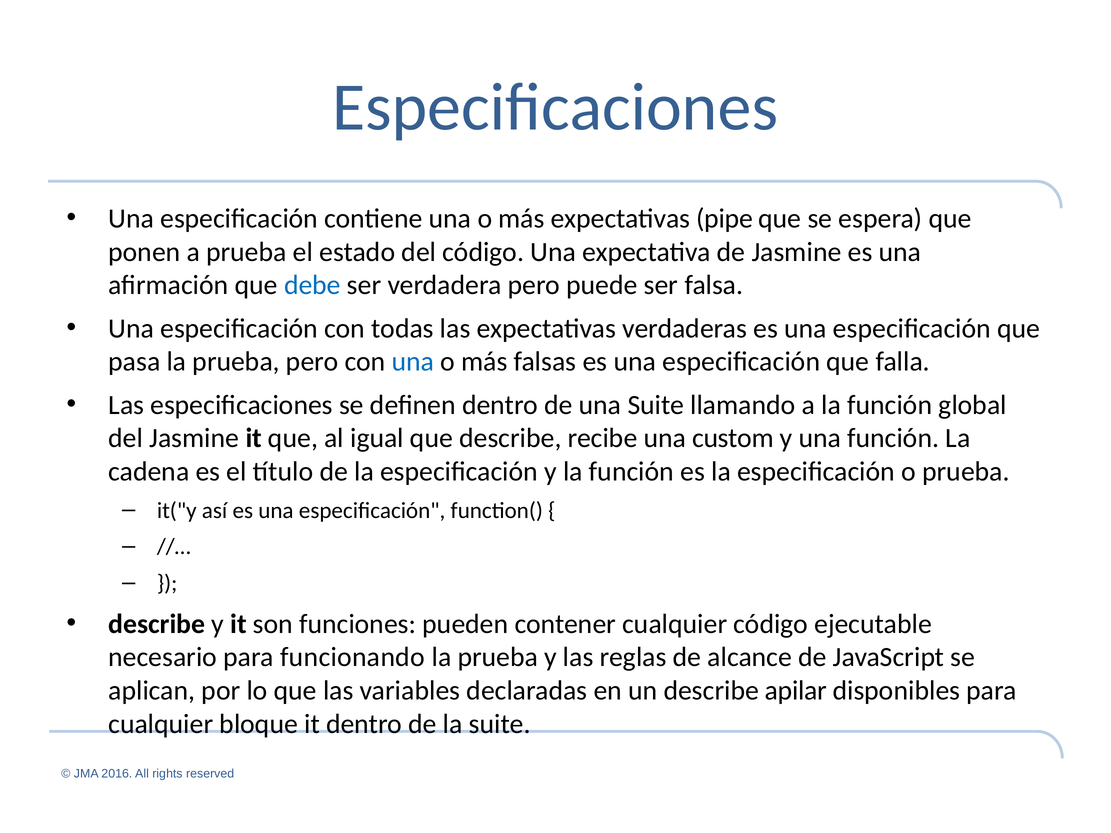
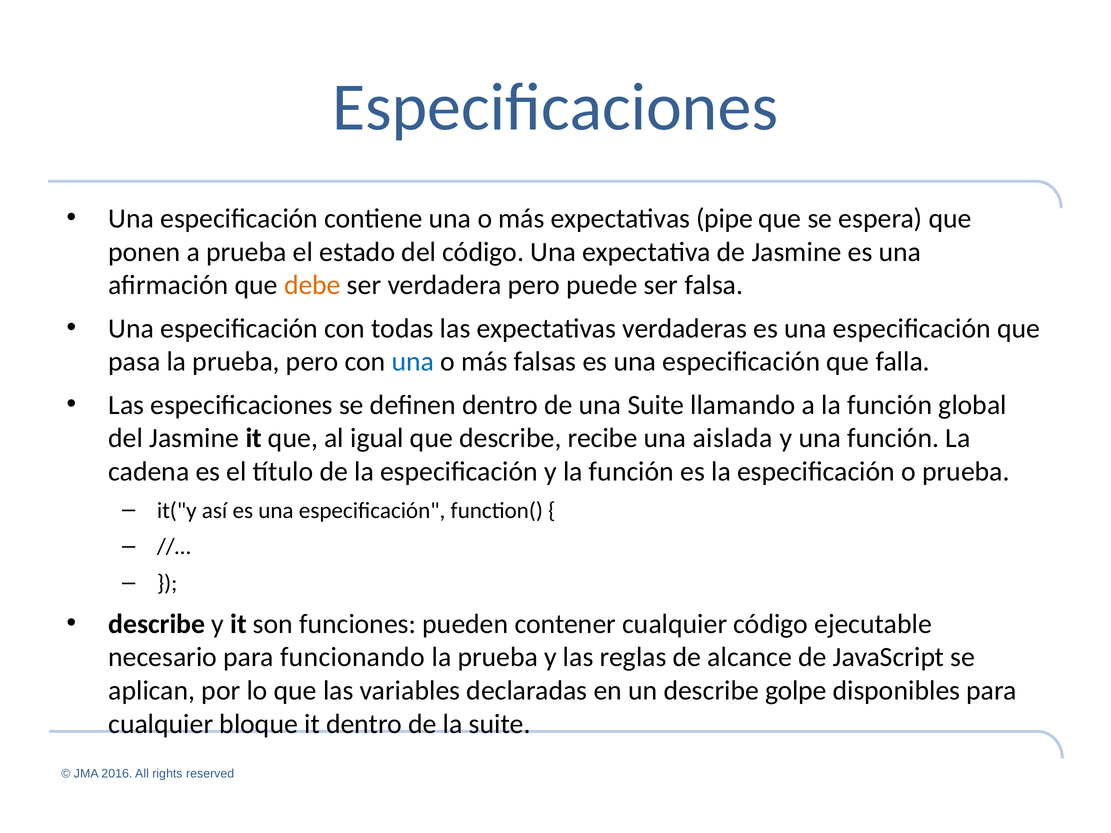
debe colour: blue -> orange (312, 285)
custom: custom -> aislada (733, 438)
apilar: apilar -> golpe (796, 691)
